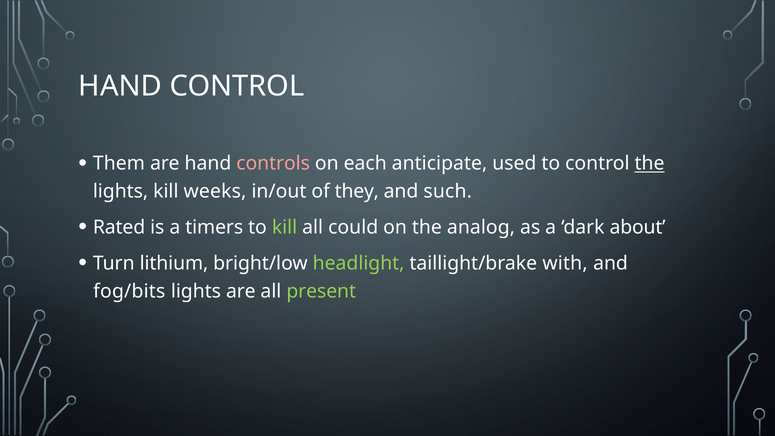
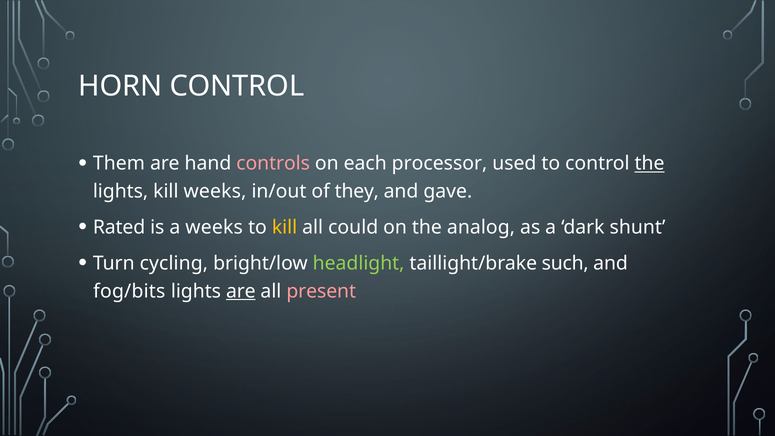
HAND: HAND -> HORN (120, 86)
anticipate: anticipate -> processor (440, 164)
such: such -> gave (448, 191)
a timers: timers -> weeks (214, 227)
kill colour: light green -> yellow (285, 227)
about: about -> shunt (637, 227)
lithium: lithium -> cycling (174, 263)
with: with -> such (565, 263)
are underline: none -> present (241, 291)
present colour: light green -> pink (321, 291)
